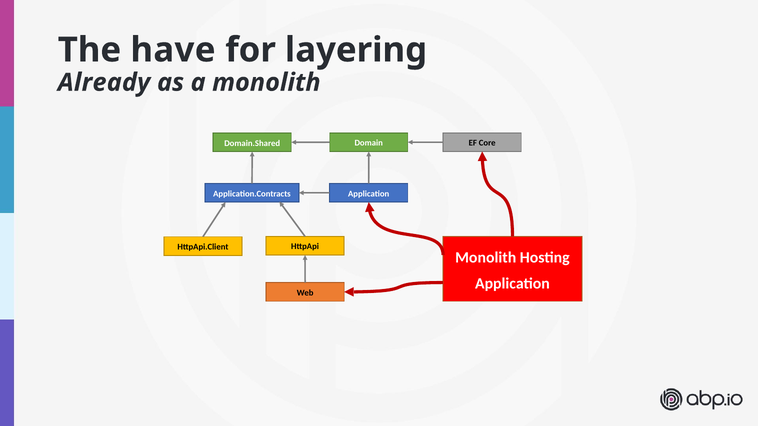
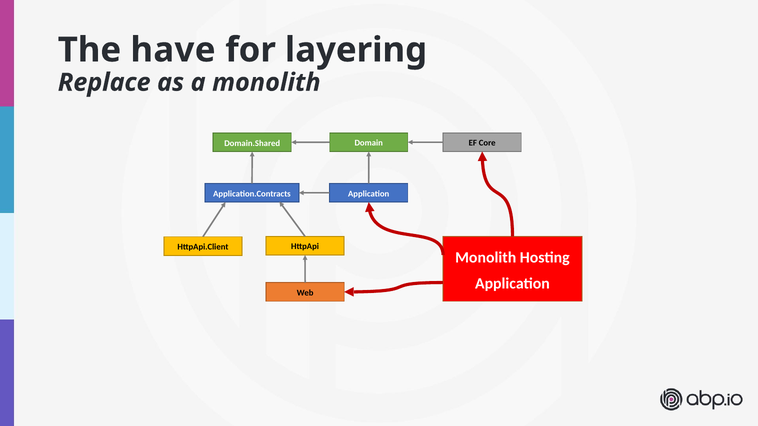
Already: Already -> Replace (104, 83)
